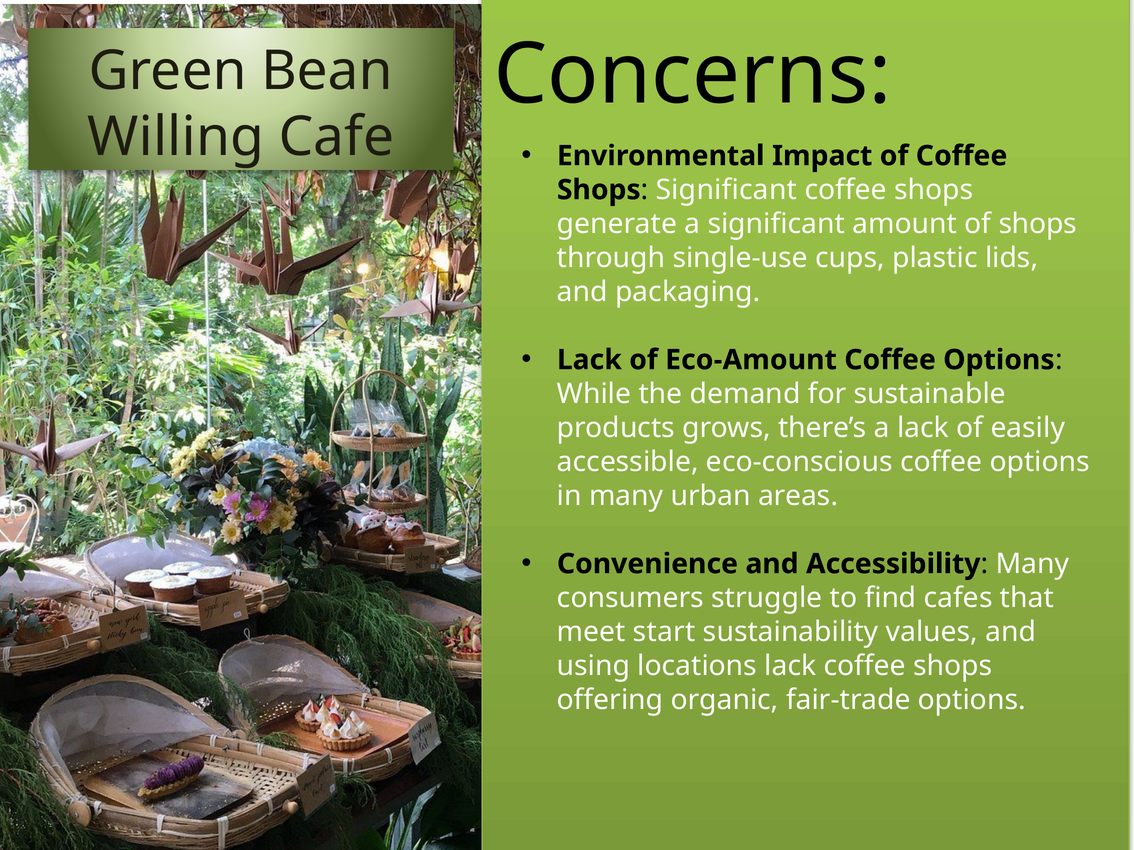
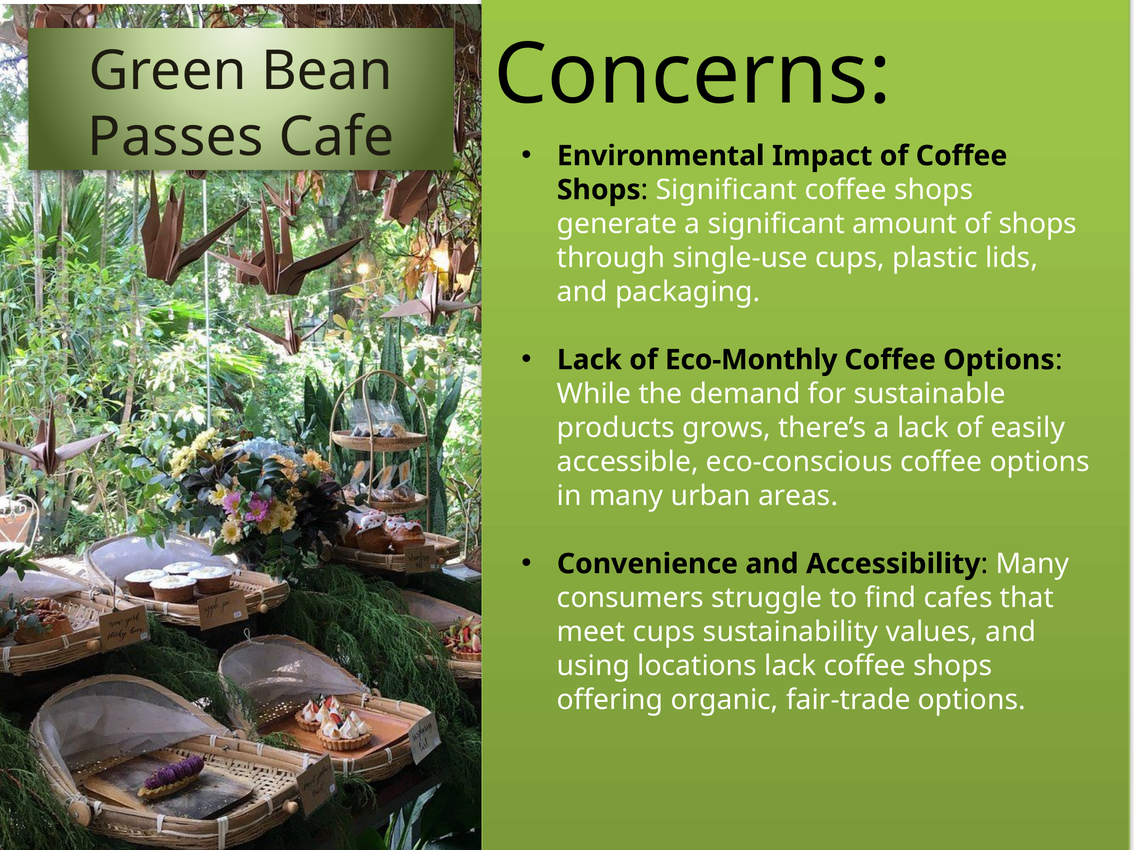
Willing: Willing -> Passes (176, 137)
Eco-Amount: Eco-Amount -> Eco-Monthly (751, 360)
meet start: start -> cups (664, 632)
